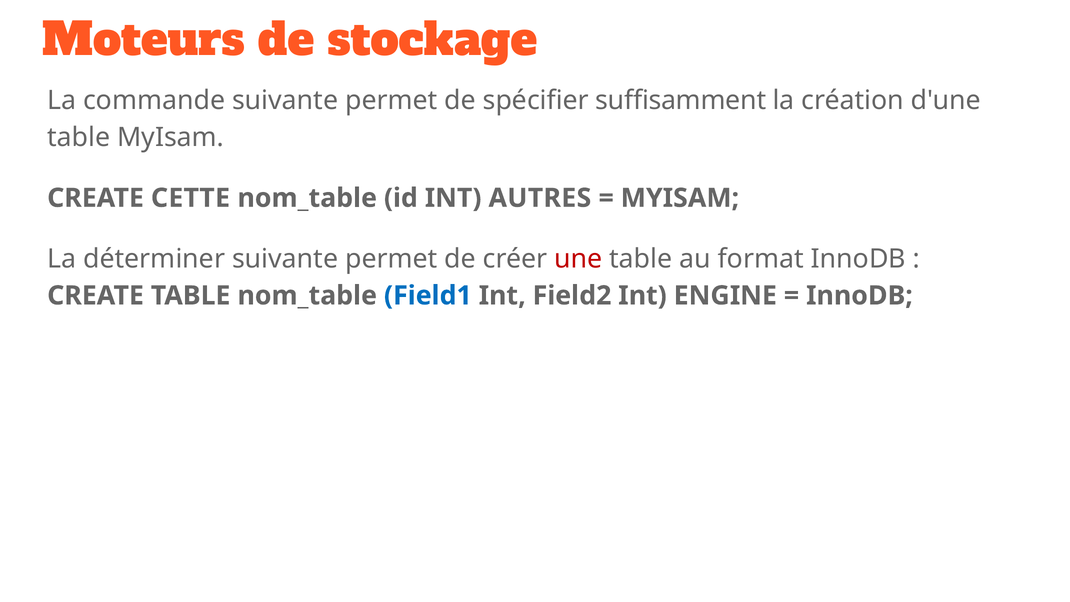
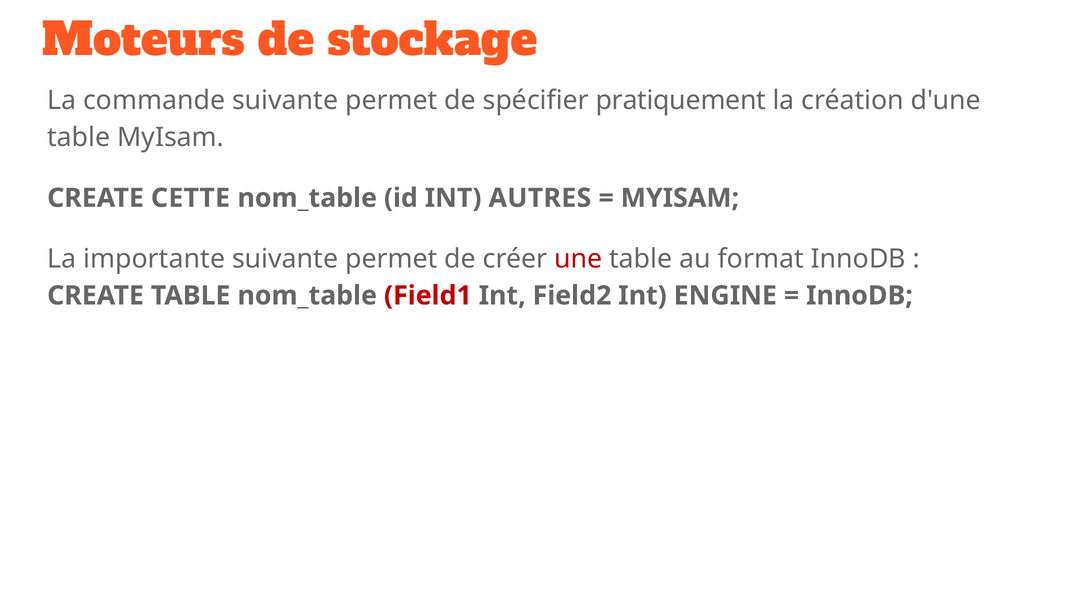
suffisamment: suffisamment -> pratiquement (681, 100)
déterminer: déterminer -> importante (154, 259)
Field1 colour: blue -> red (428, 296)
